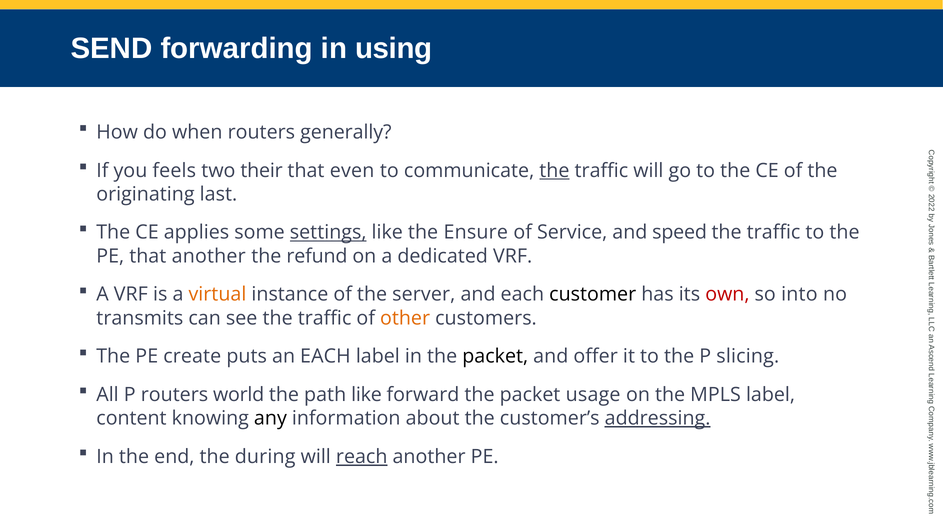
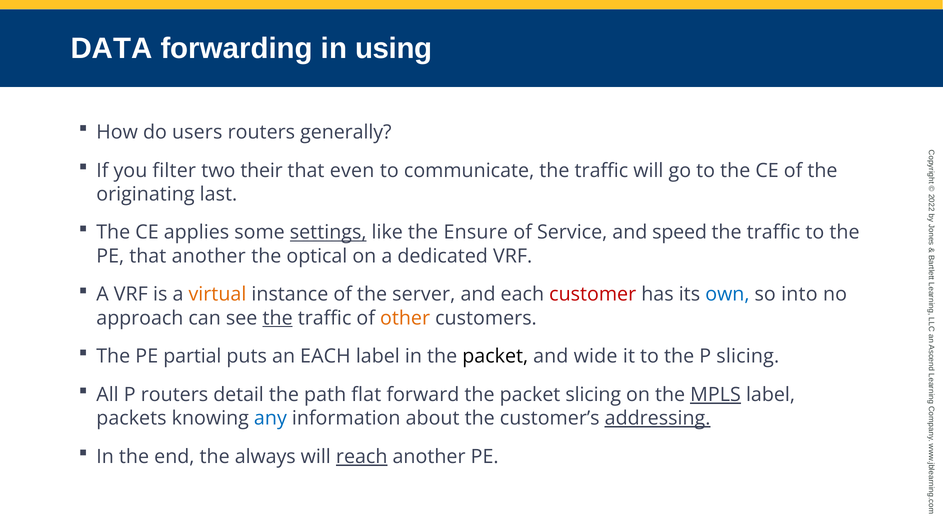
SEND: SEND -> DATA (112, 48)
when: when -> users (197, 132)
feels: feels -> filter (174, 170)
the underline: present -> none (554, 170)
refund: refund -> optical (317, 256)
customer colour: black -> red (593, 294)
own colour: red -> blue (727, 294)
transmits: transmits -> approach (140, 318)
the underline: none -> present (278, 318)
create: create -> partial (192, 356)
offer: offer -> wide (596, 356)
world: world -> detail (239, 394)
path like: like -> flat (366, 394)
packet usage: usage -> slicing (593, 394)
MPLS underline: none -> present (716, 394)
content: content -> packets (131, 418)
any colour: black -> blue (270, 418)
during: during -> always (265, 456)
